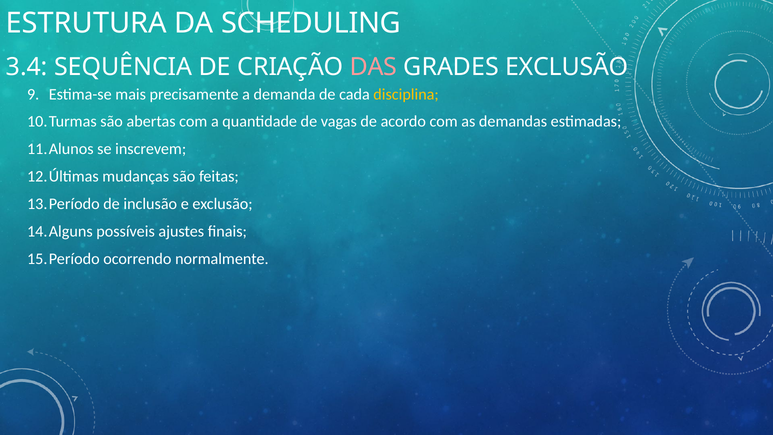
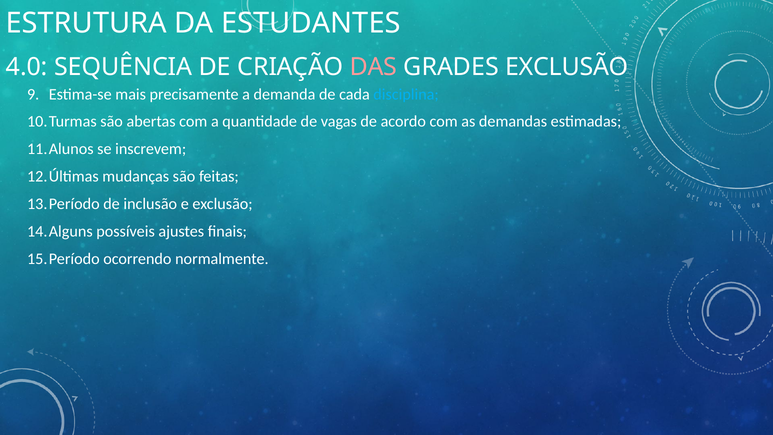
SCHEDULING: SCHEDULING -> ESTUDANTES (311, 23)
3.4: 3.4 -> 4.0 (27, 67)
disciplina colour: yellow -> light blue (406, 94)
